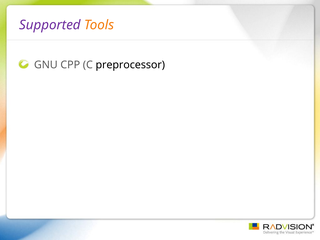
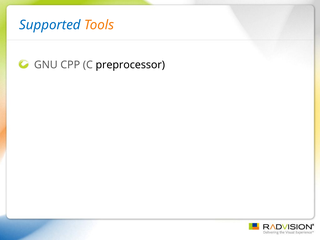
Supported colour: purple -> blue (50, 25)
